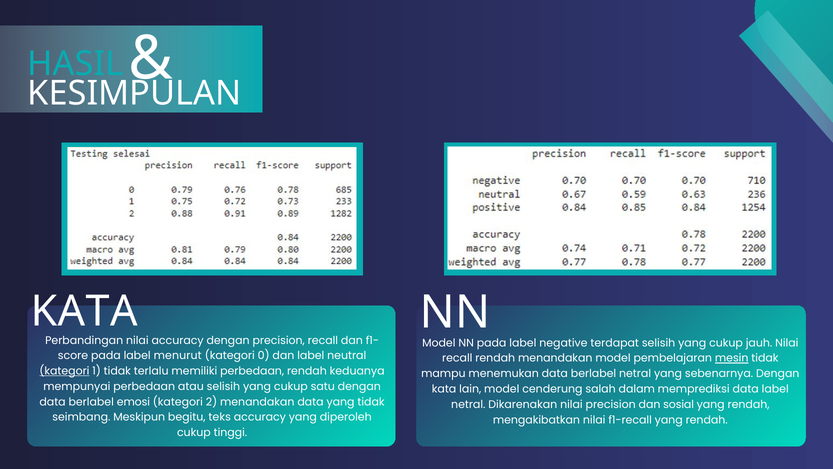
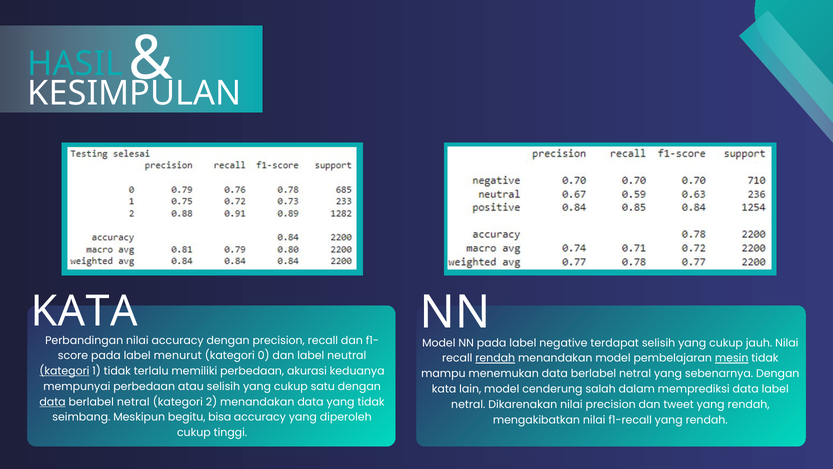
rendah underline: none -> present (495, 358)
perbedaan rendah: rendah -> akurasi (307, 371)
data underline: none -> present (53, 402)
emosi: emosi -> netral (133, 402)
sosial: sosial -> tweet (679, 404)
teks: teks -> bisa (220, 417)
